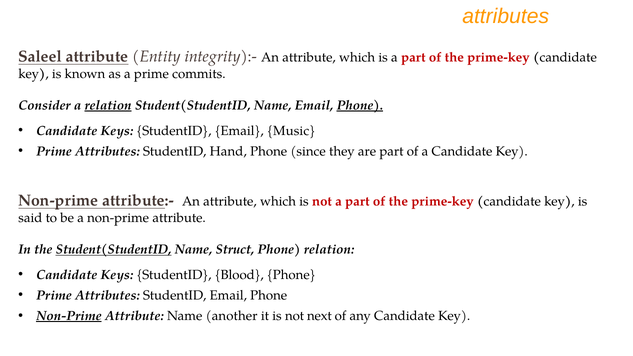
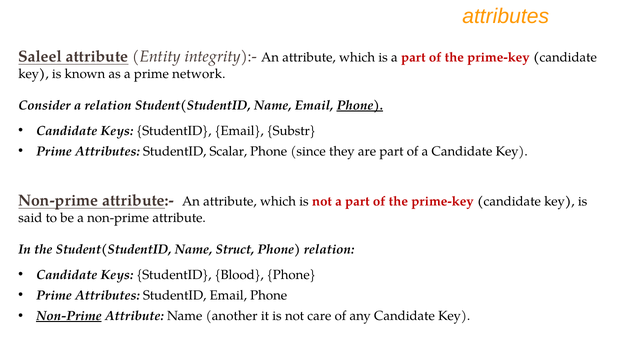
commits: commits -> network (199, 74)
relation underline: present -> none (108, 105)
Music: Music -> Substr (291, 131)
Hand: Hand -> Scalar (228, 151)
Student(StudentID underline: present -> none (114, 250)
next: next -> care (319, 316)
